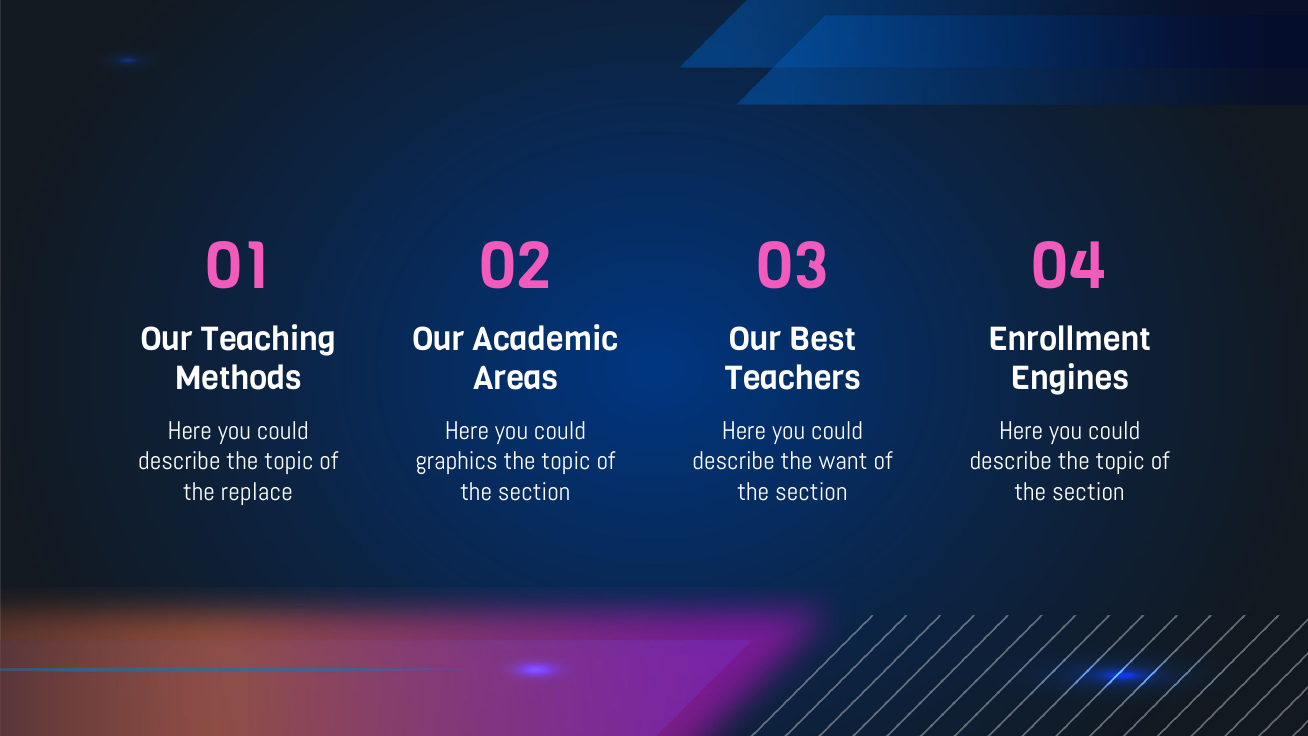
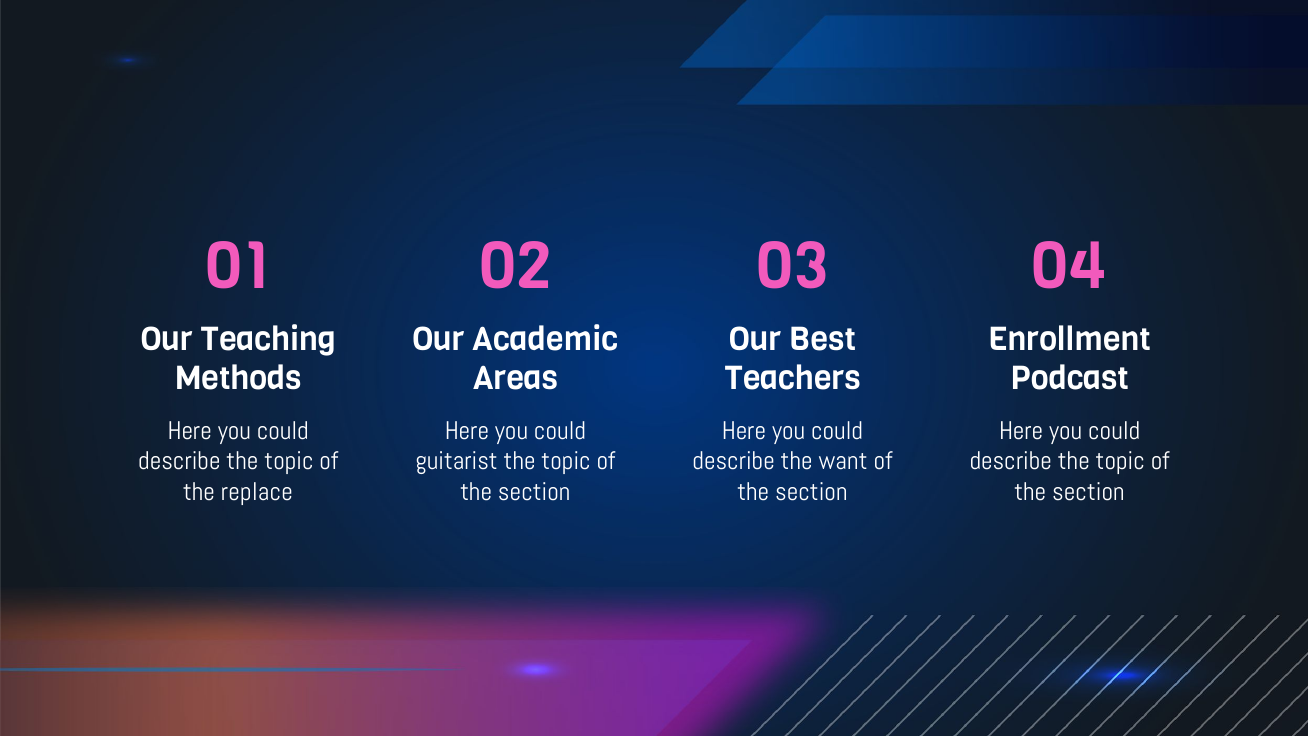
Engines: Engines -> Podcast (1070, 378)
graphics: graphics -> guitarist (457, 461)
